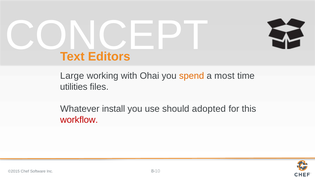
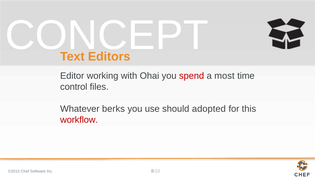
Large: Large -> Editor (72, 76)
spend colour: orange -> red (192, 76)
utilities: utilities -> control (74, 87)
install: install -> berks (113, 109)
